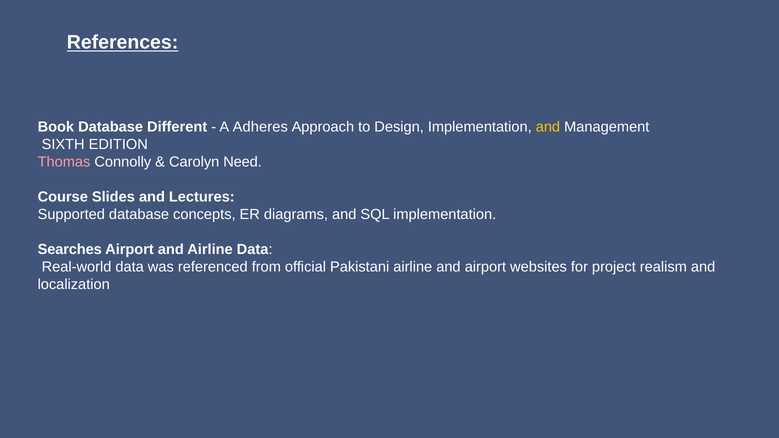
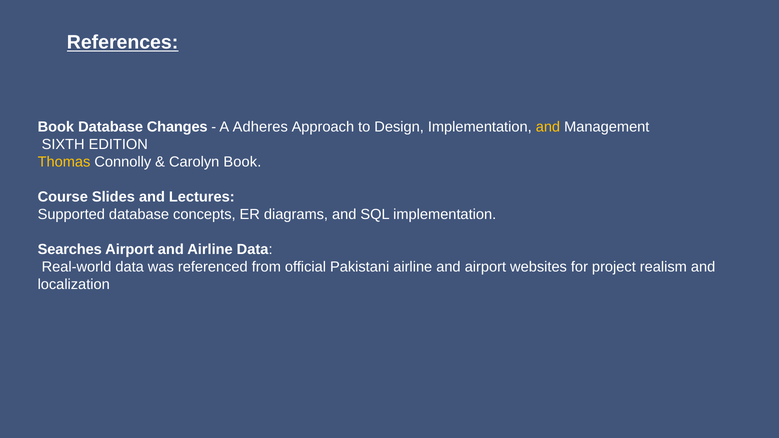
Different: Different -> Changes (177, 127)
Thomas colour: pink -> yellow (64, 162)
Carolyn Need: Need -> Book (242, 162)
